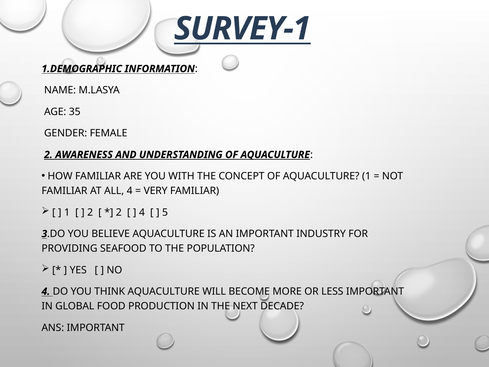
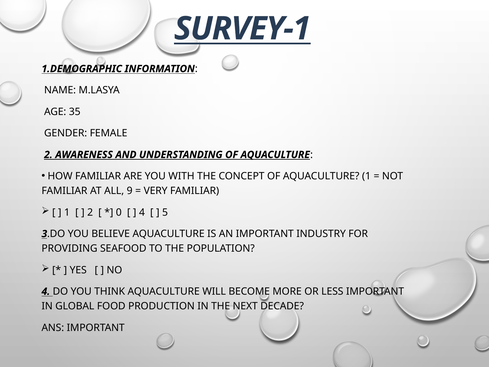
ALL 4: 4 -> 9 (130, 191)
2: 2 -> 0 (119, 212)
